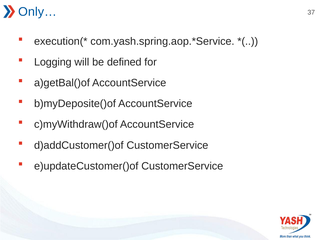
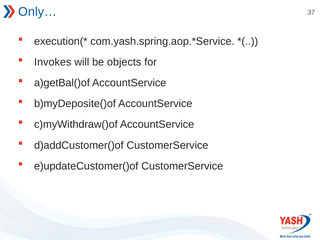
Logging: Logging -> Invokes (53, 62)
defined: defined -> objects (124, 62)
